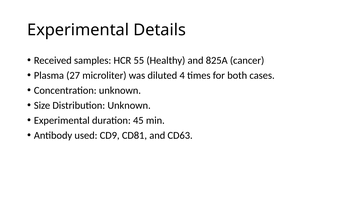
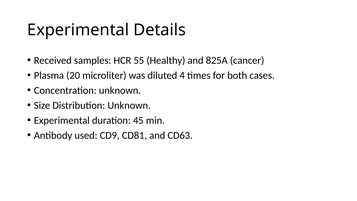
27: 27 -> 20 (73, 75)
